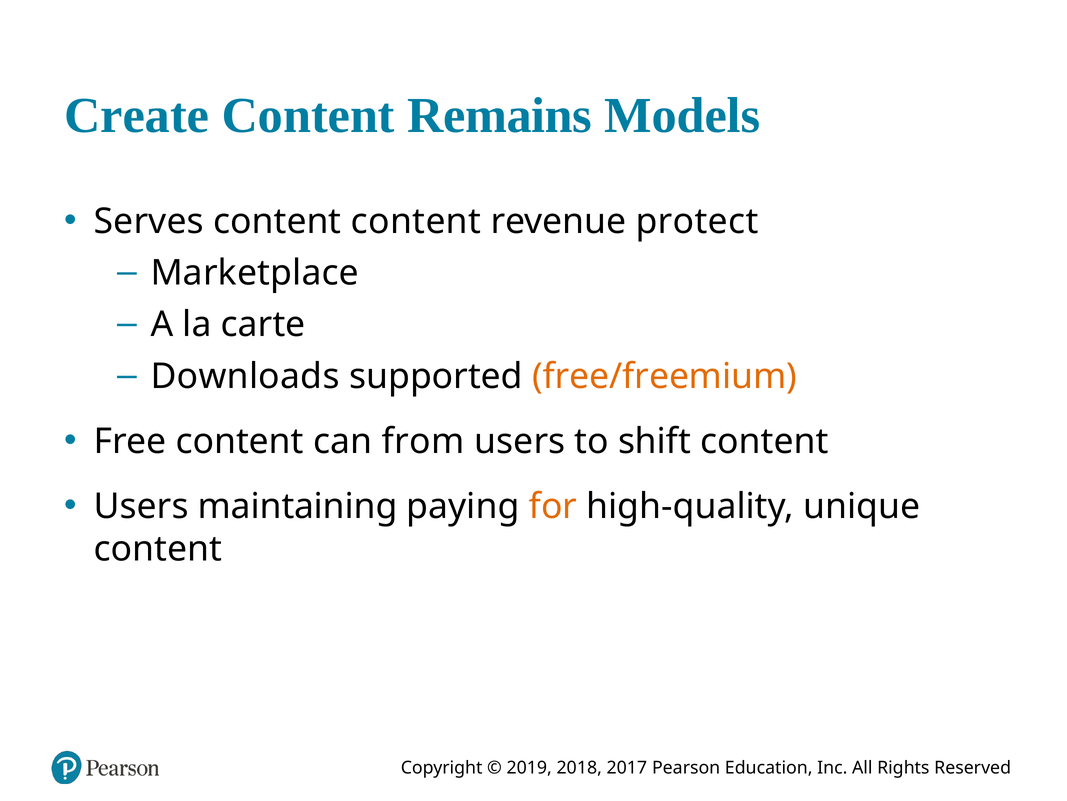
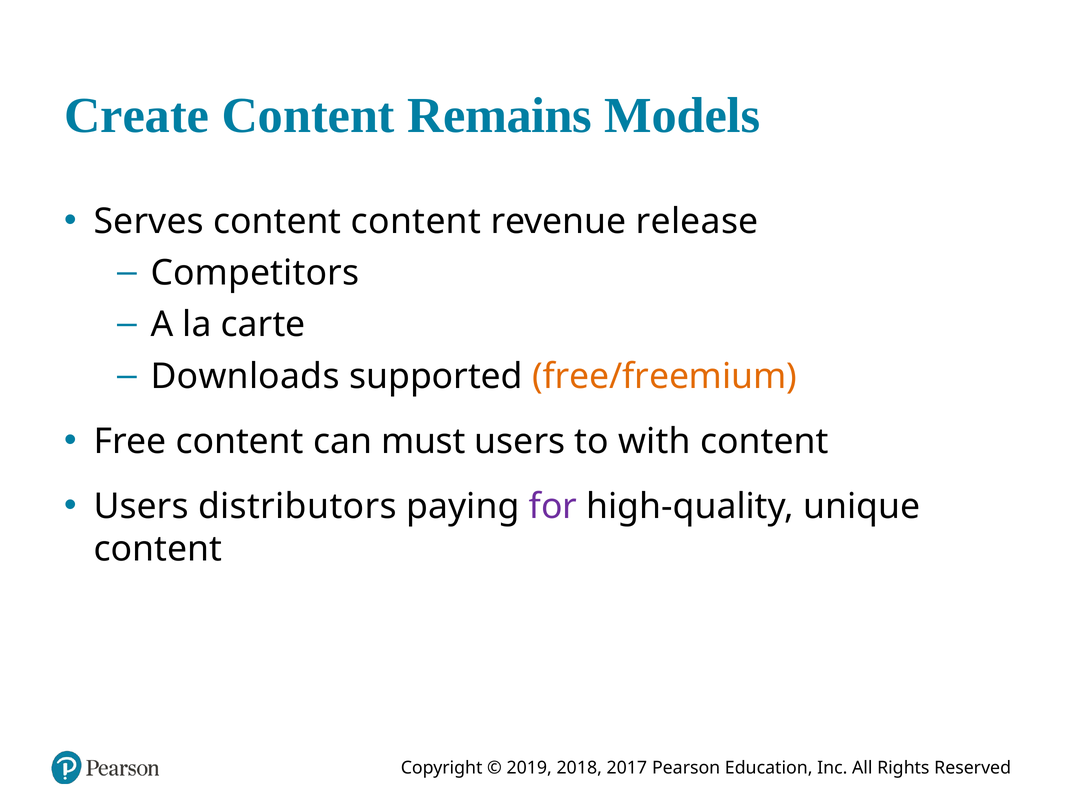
protect: protect -> release (697, 221)
Marketplace: Marketplace -> Competitors (255, 273)
from: from -> must (423, 441)
shift: shift -> with (654, 441)
maintaining: maintaining -> distributors (297, 506)
for colour: orange -> purple (553, 506)
